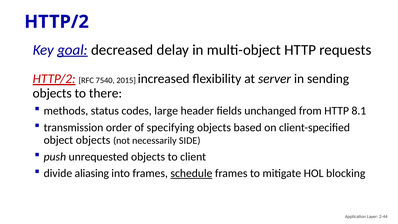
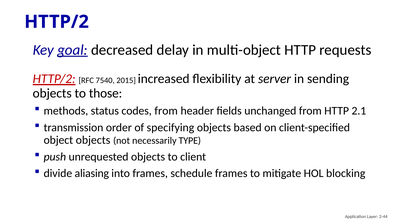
there: there -> those (106, 93)
codes large: large -> from (166, 111)
8.1: 8.1 -> 2.1 (359, 111)
SIDE: SIDE -> TYPE (190, 140)
schedule underline: present -> none (191, 173)
